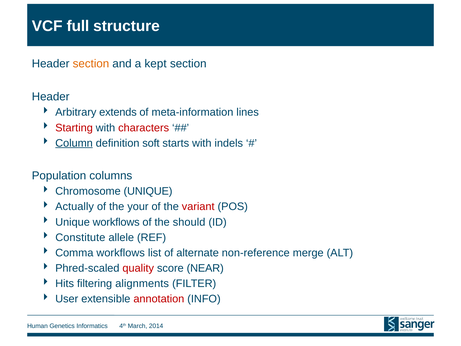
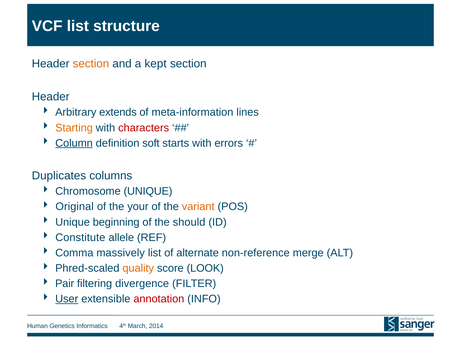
VCF full: full -> list (78, 26)
Starting colour: red -> orange (74, 128)
indels: indels -> errors (229, 143)
Population: Population -> Duplicates (59, 175)
Actually: Actually -> Original (75, 207)
variant colour: red -> orange (198, 207)
Unique workflows: workflows -> beginning (116, 222)
Comma workflows: workflows -> massively (121, 253)
quality colour: red -> orange (138, 268)
NEAR: NEAR -> LOOK (205, 268)
Hits: Hits -> Pair (65, 283)
alignments: alignments -> divergence (142, 283)
User underline: none -> present (67, 299)
